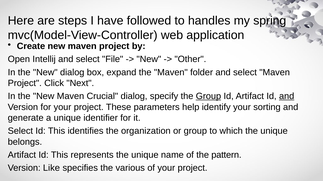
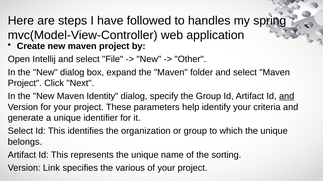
Crucial: Crucial -> Identity (102, 97)
Group underline: present -> none (208, 97)
sorting: sorting -> criteria (267, 107)
pattern: pattern -> sorting (226, 155)
Like: Like -> Link (51, 168)
